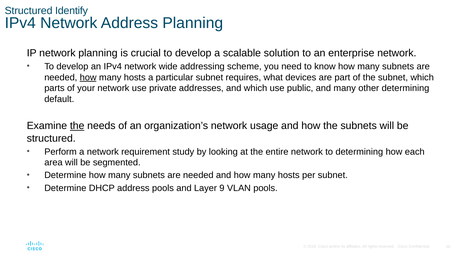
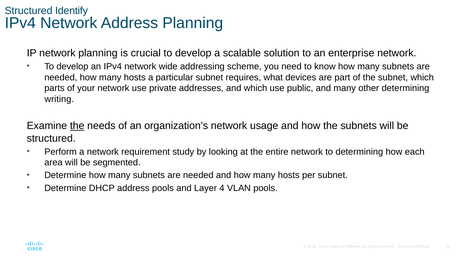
how underline: present -> none (88, 77)
default: default -> writing (59, 99)
9: 9 -> 4 (222, 188)
